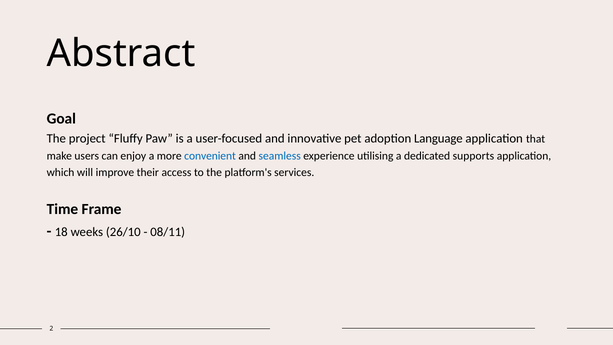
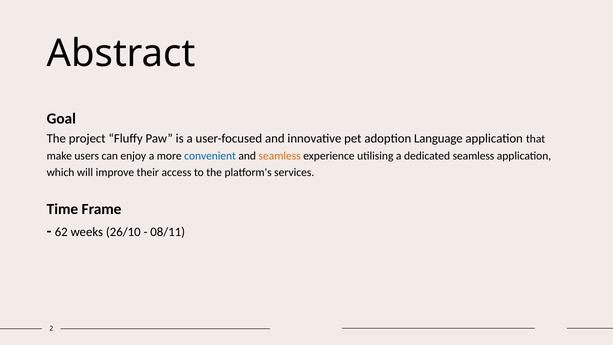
seamless colour: blue -> orange (280, 156)
dedicated supports: supports -> seamless (473, 156)
18: 18 -> 62 (61, 232)
